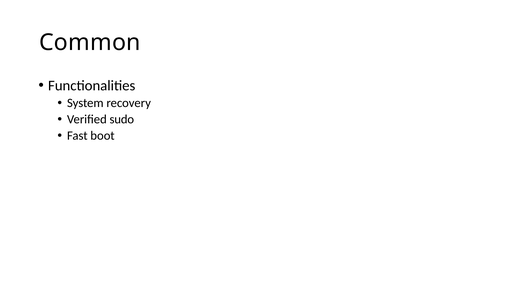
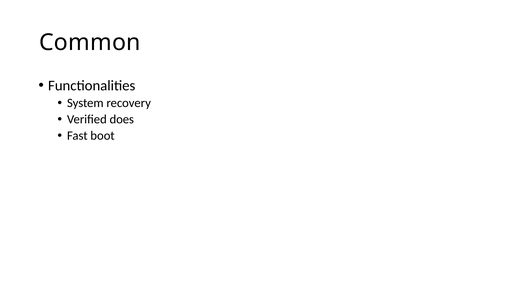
sudo: sudo -> does (122, 119)
